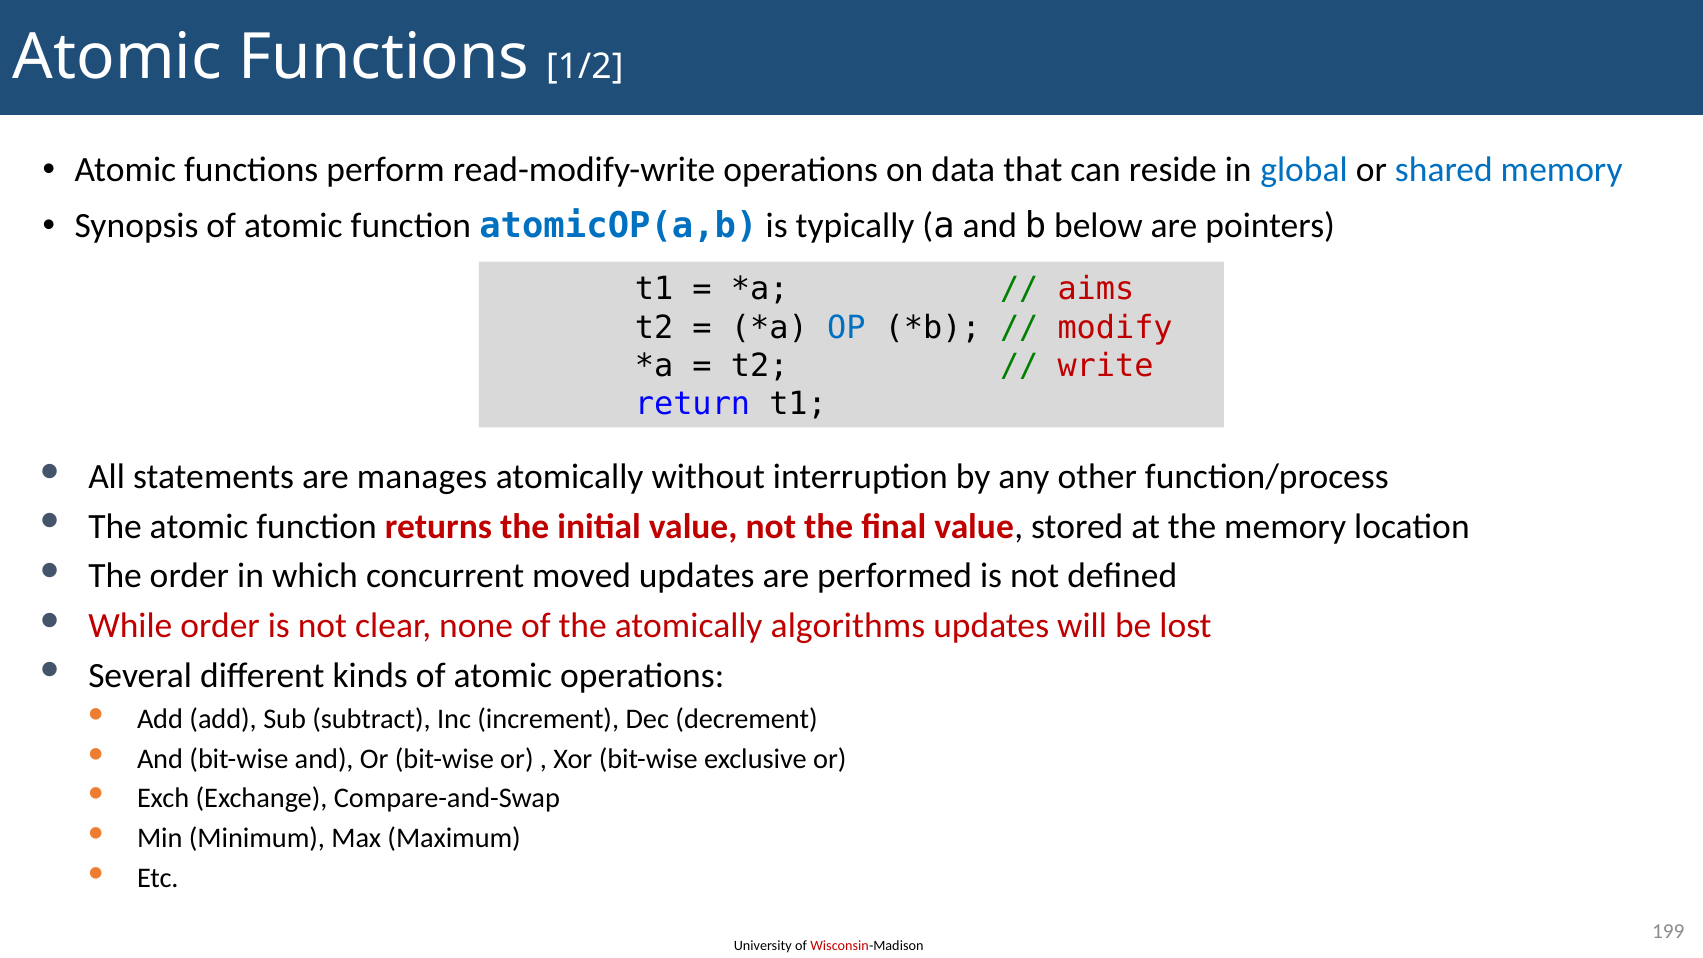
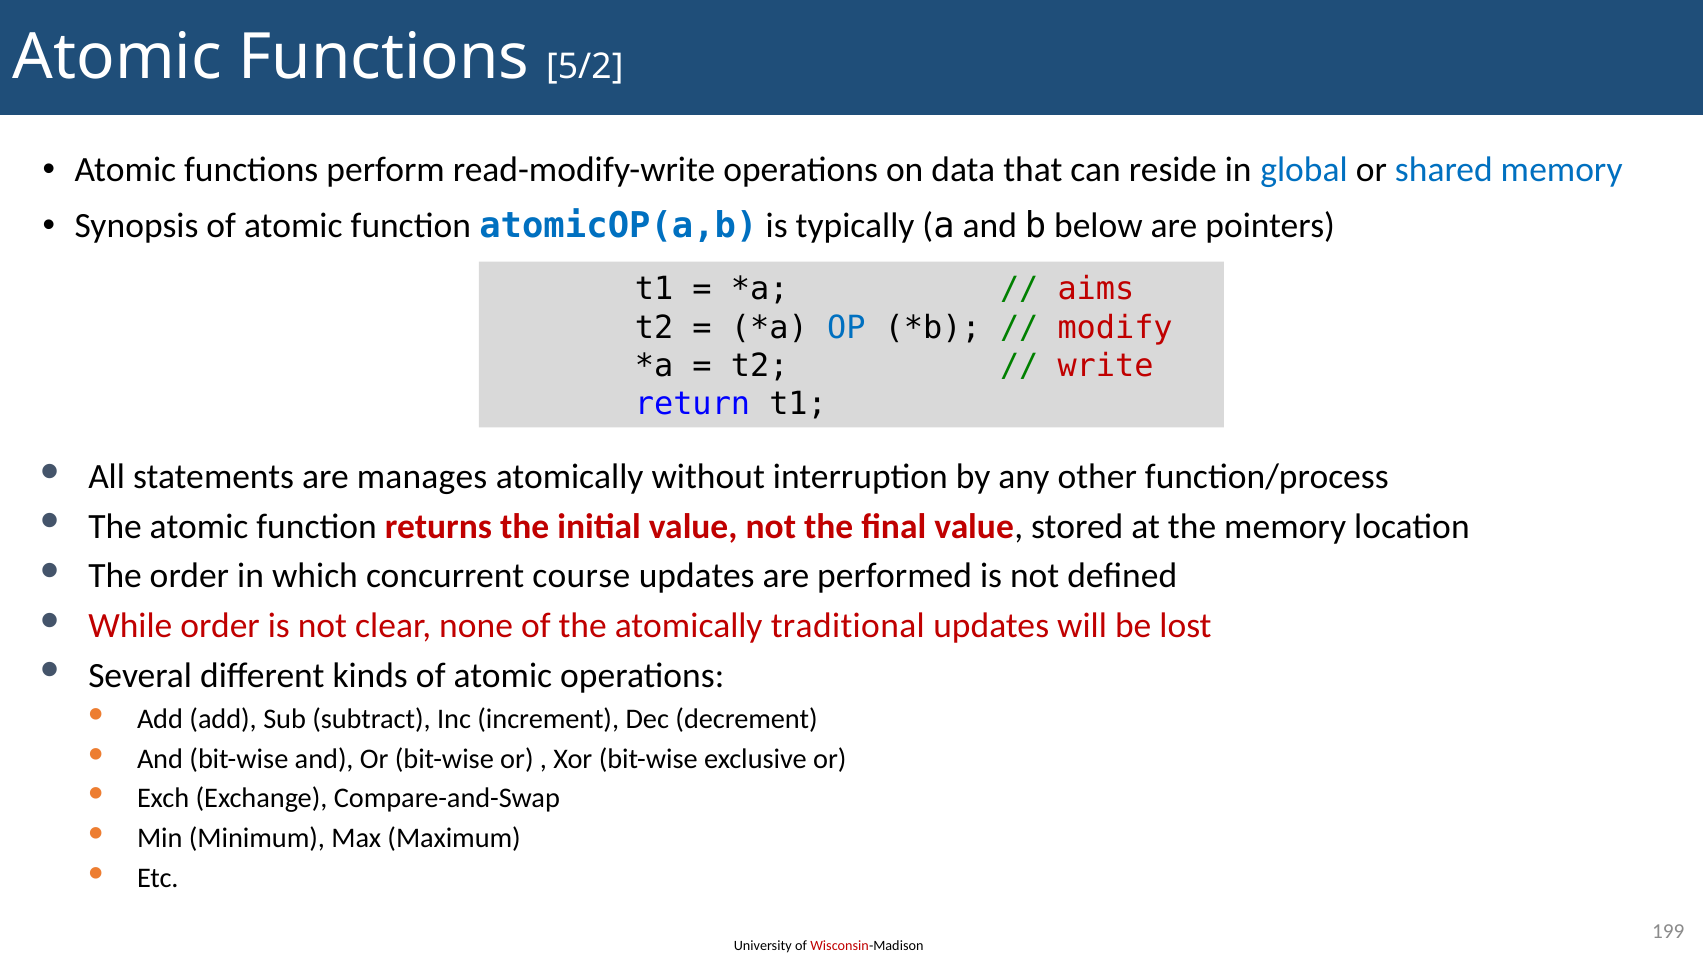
1/2: 1/2 -> 5/2 (585, 66)
moved: moved -> course (581, 576)
algorithms: algorithms -> traditional (848, 626)
